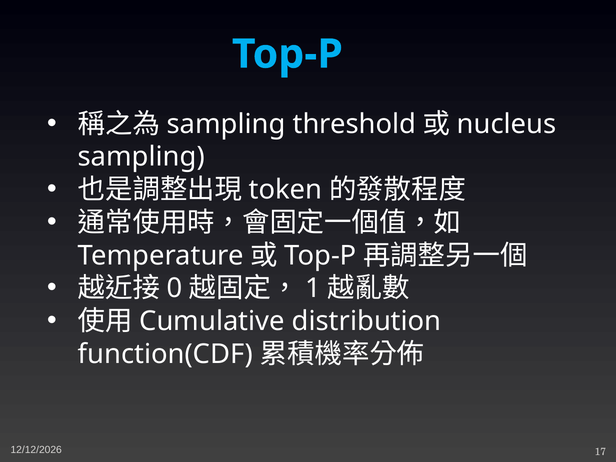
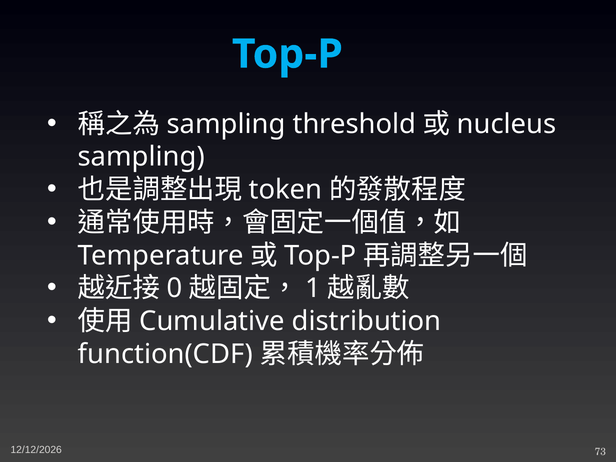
17: 17 -> 73 (600, 452)
